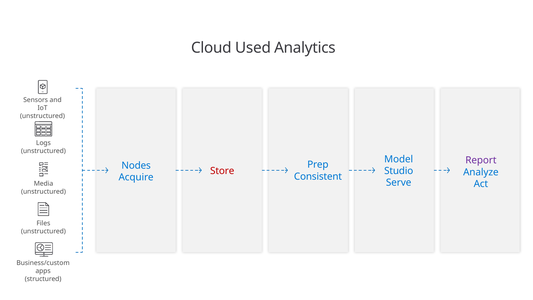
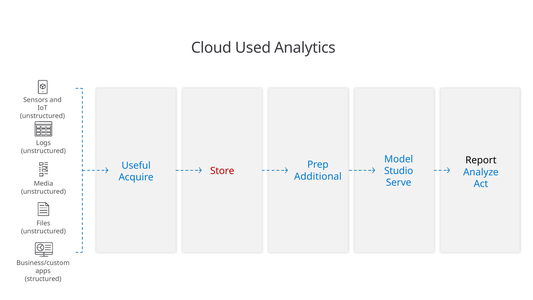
Report colour: purple -> black (481, 160)
Nodes: Nodes -> Useful (136, 165)
Consistent: Consistent -> Additional (318, 176)
